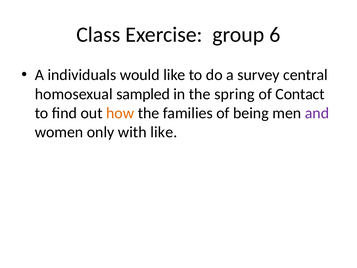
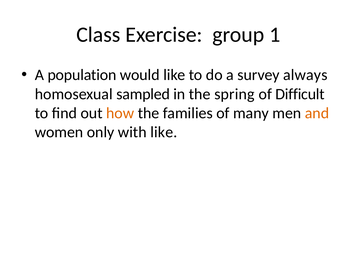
6: 6 -> 1 (275, 35)
individuals: individuals -> population (82, 75)
central: central -> always (305, 75)
Contact: Contact -> Difficult (300, 94)
being: being -> many (251, 113)
and colour: purple -> orange (317, 113)
